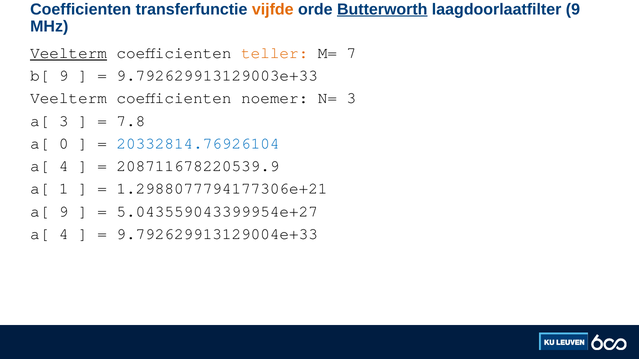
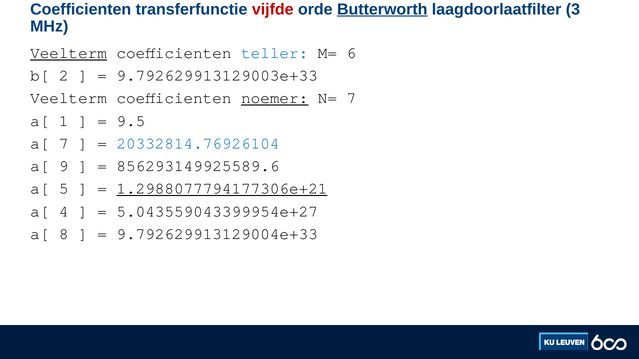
vijfde colour: orange -> red (273, 9)
laagdoorlaatfilter 9: 9 -> 3 (573, 9)
teller colour: orange -> blue (275, 53)
7: 7 -> 6 (351, 53)
b[ 9: 9 -> 2 (64, 76)
noemer underline: none -> present (275, 98)
N= 3: 3 -> 7 (351, 98)
a[ 3: 3 -> 1 (64, 121)
7.8: 7.8 -> 9.5 (131, 121)
a[ 0: 0 -> 7 (64, 144)
4: 4 -> 9 (64, 166)
208711678220539.9: 208711678220539.9 -> 856293149925589.6 (198, 166)
1: 1 -> 5 (64, 189)
1.2988077794177306e+21 underline: none -> present (222, 189)
a[ 9: 9 -> 4 (64, 212)
4: 4 -> 8 (64, 234)
